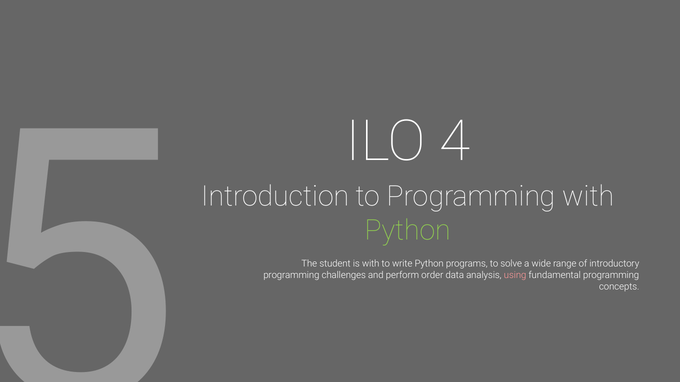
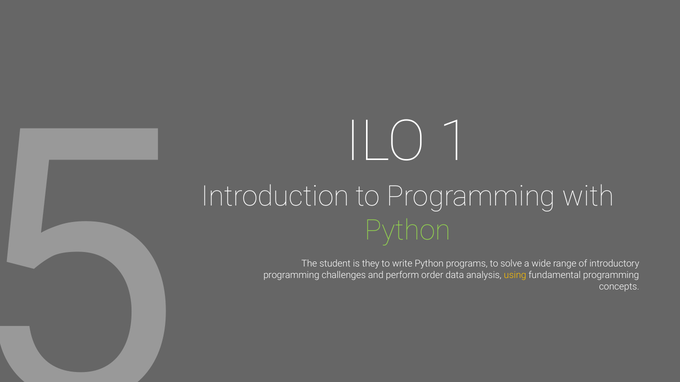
4: 4 -> 1 (455, 142)
is with: with -> they (371, 264)
using colour: pink -> yellow (515, 276)
